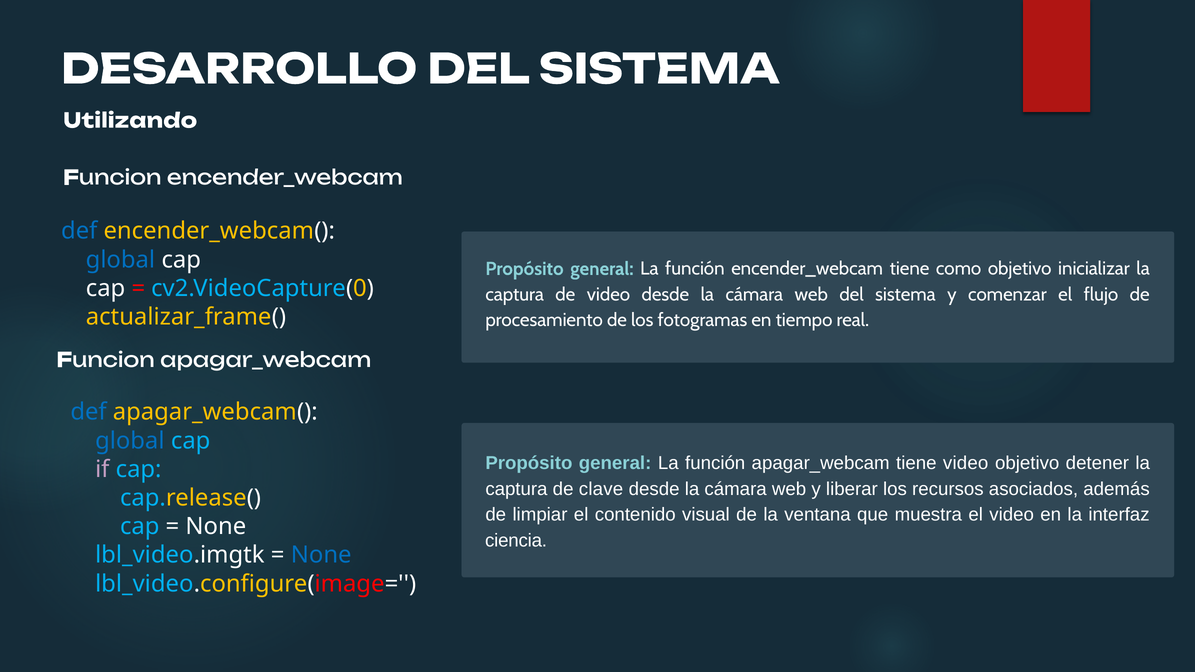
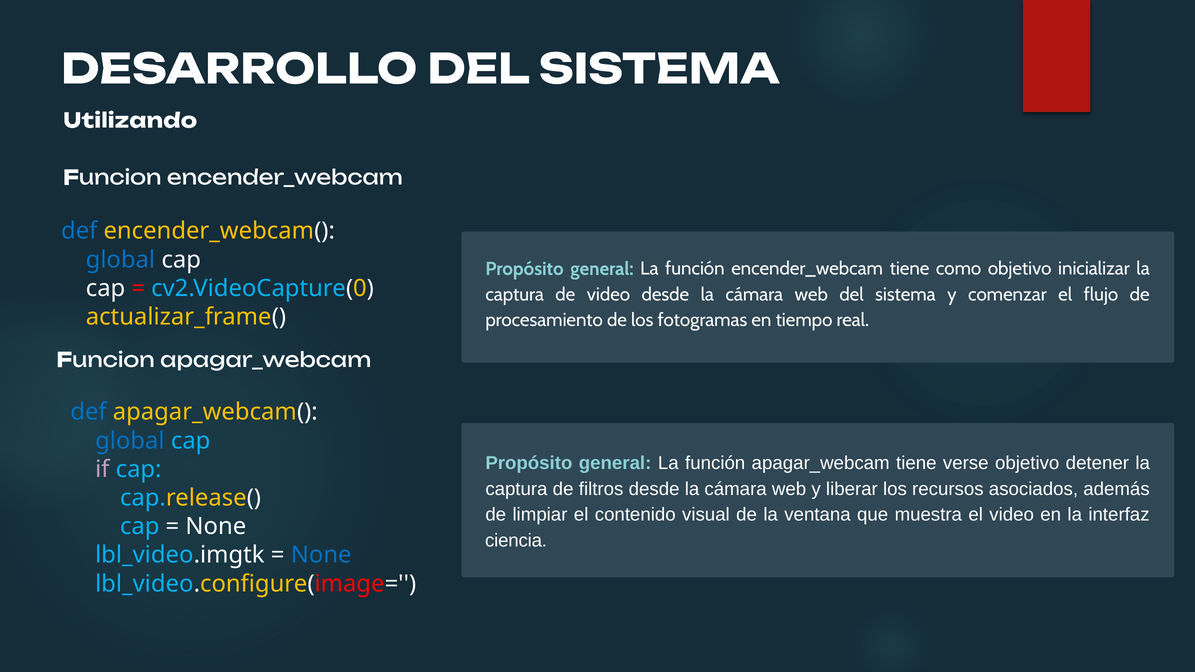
tiene video: video -> verse (966, 463)
clave: clave -> filtros (601, 489)
